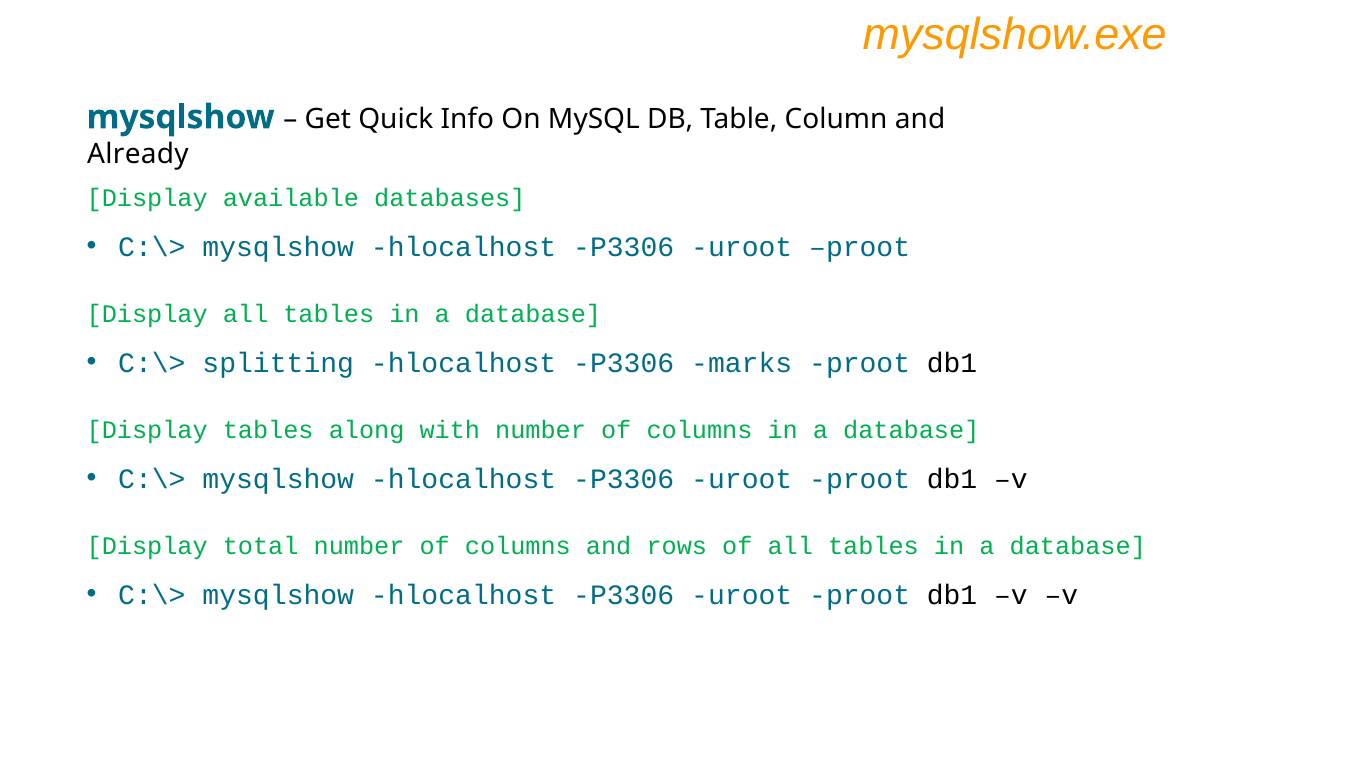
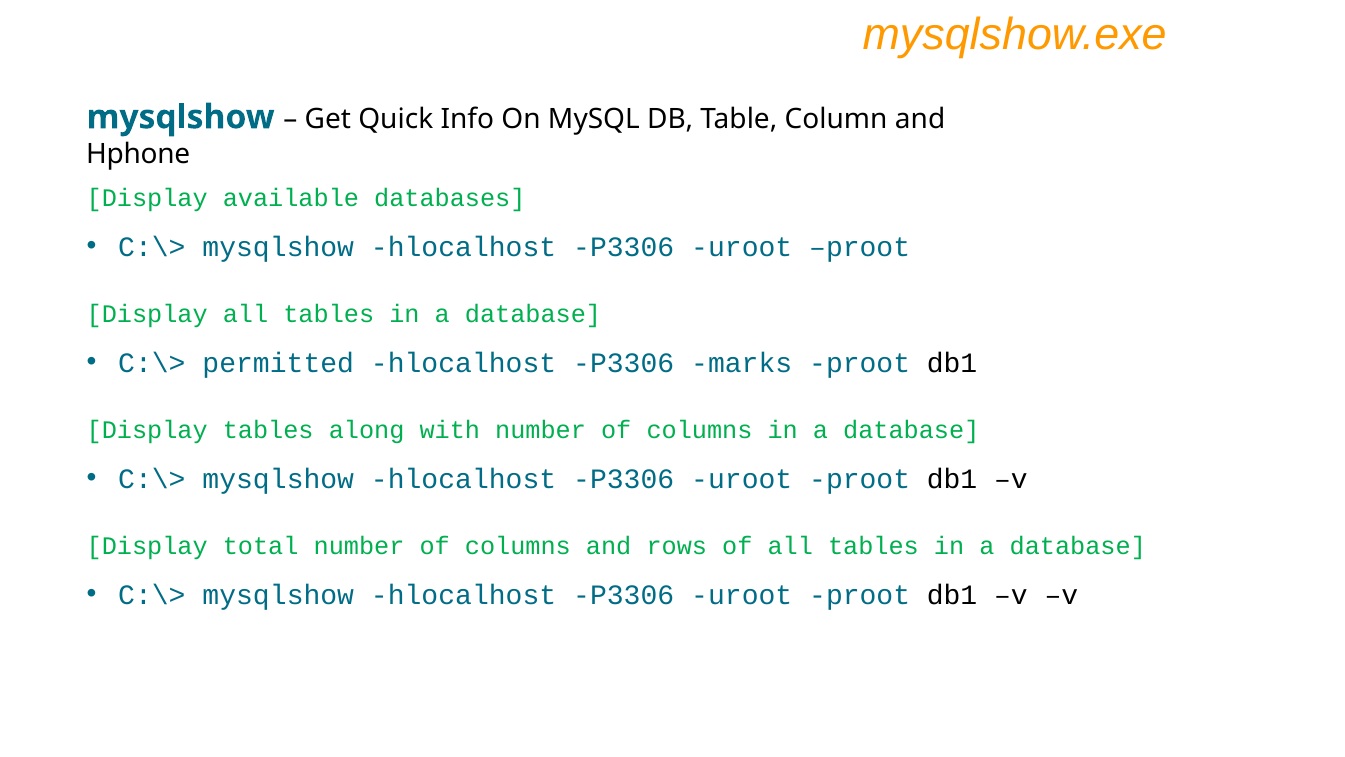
Already: Already -> Hphone (138, 154)
splitting: splitting -> permitted (278, 363)
